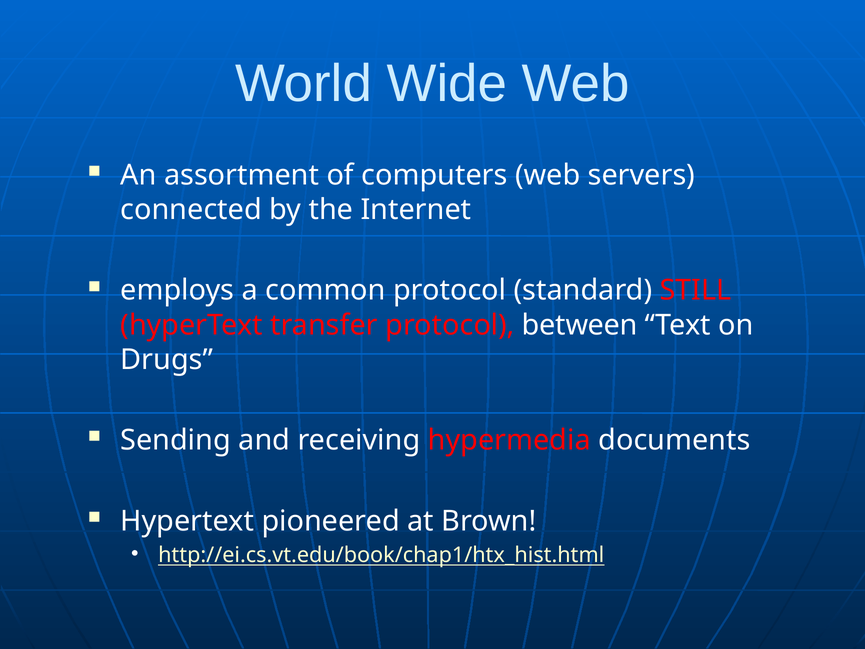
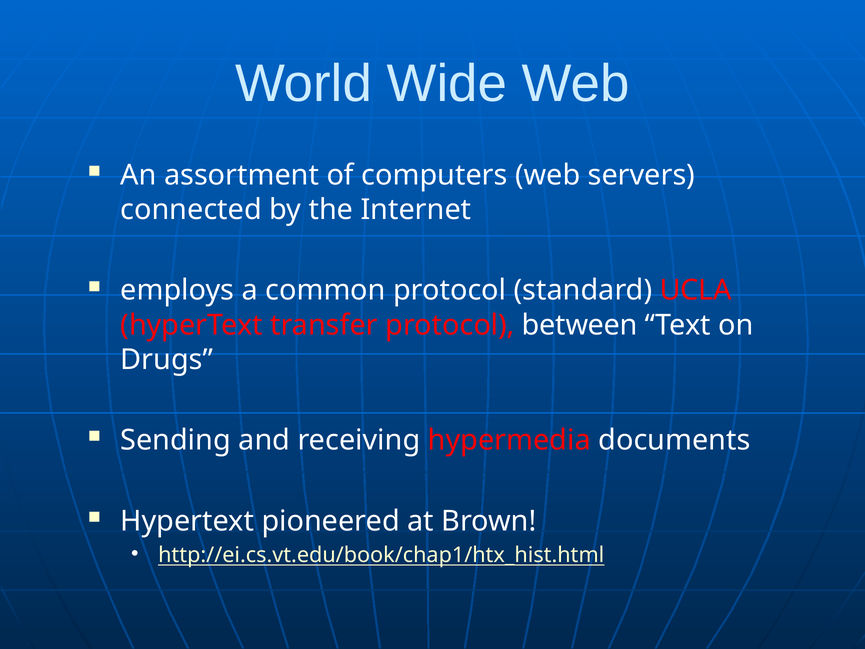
STILL: STILL -> UCLA (696, 290)
